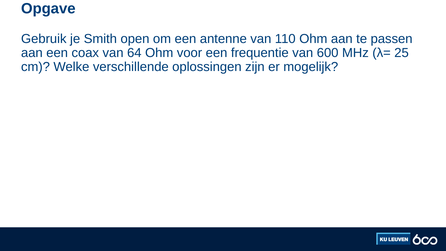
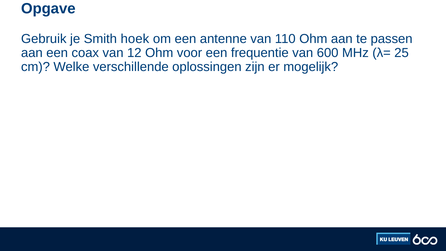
open: open -> hoek (135, 39)
64: 64 -> 12 (134, 53)
